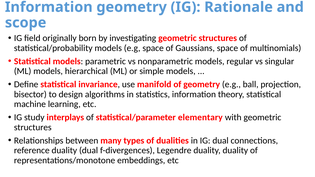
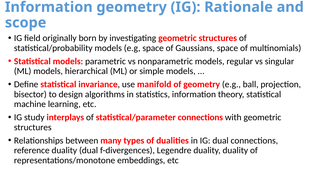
statistical/parameter elementary: elementary -> connections (200, 118)
